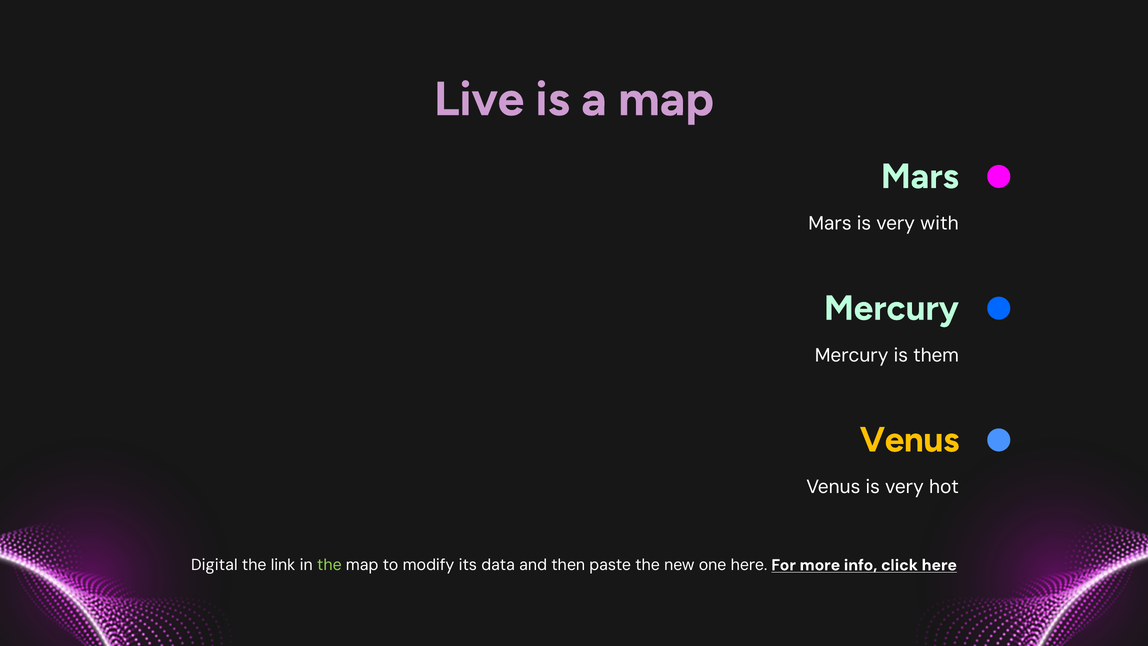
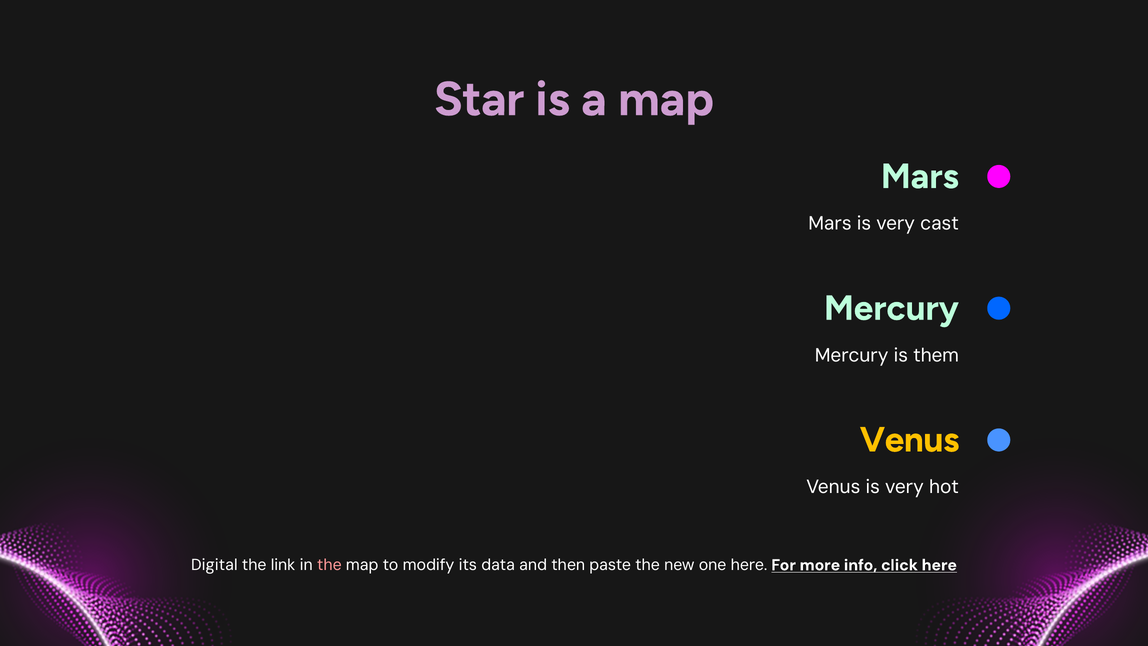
Live: Live -> Star (479, 99)
with: with -> cast (940, 224)
the colour: light green -> pink (329, 565)
